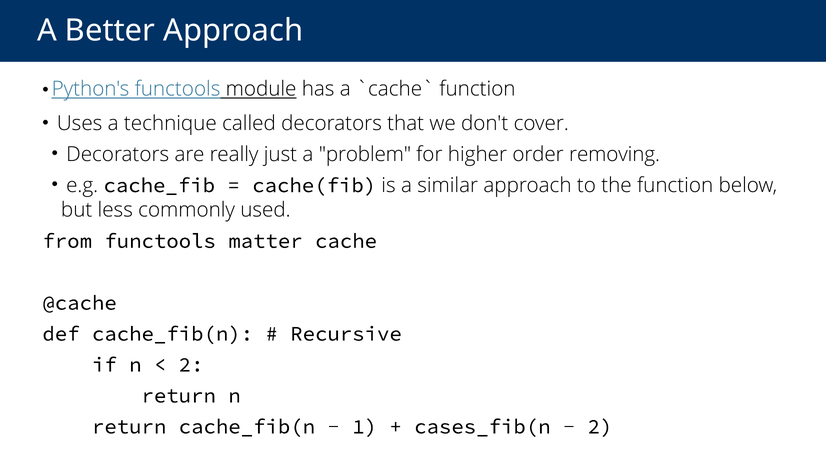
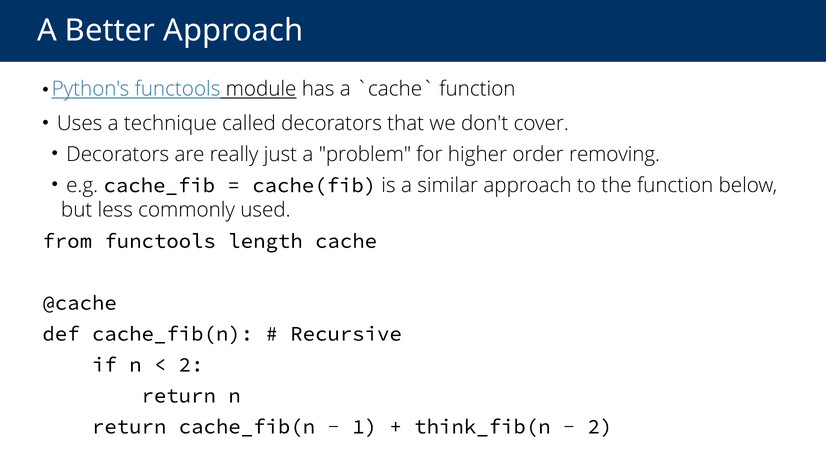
matter: matter -> length (265, 241)
cases_fib(n: cases_fib(n -> think_fib(n (482, 427)
